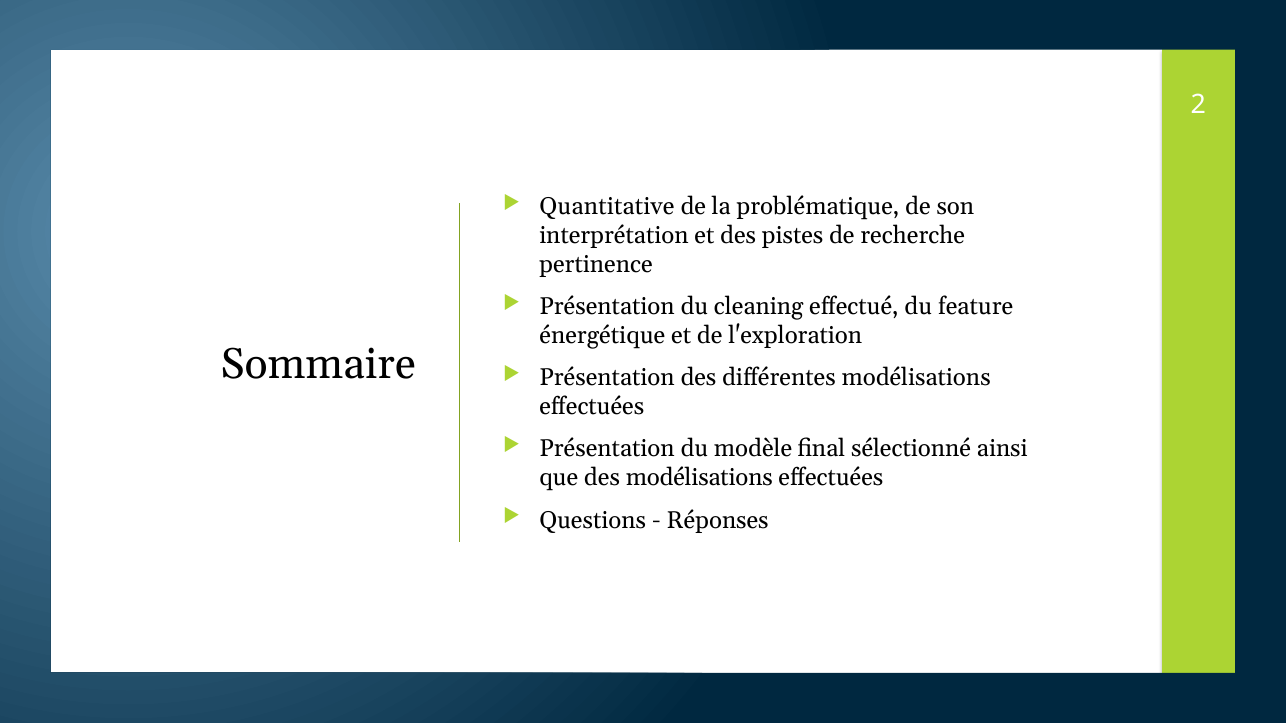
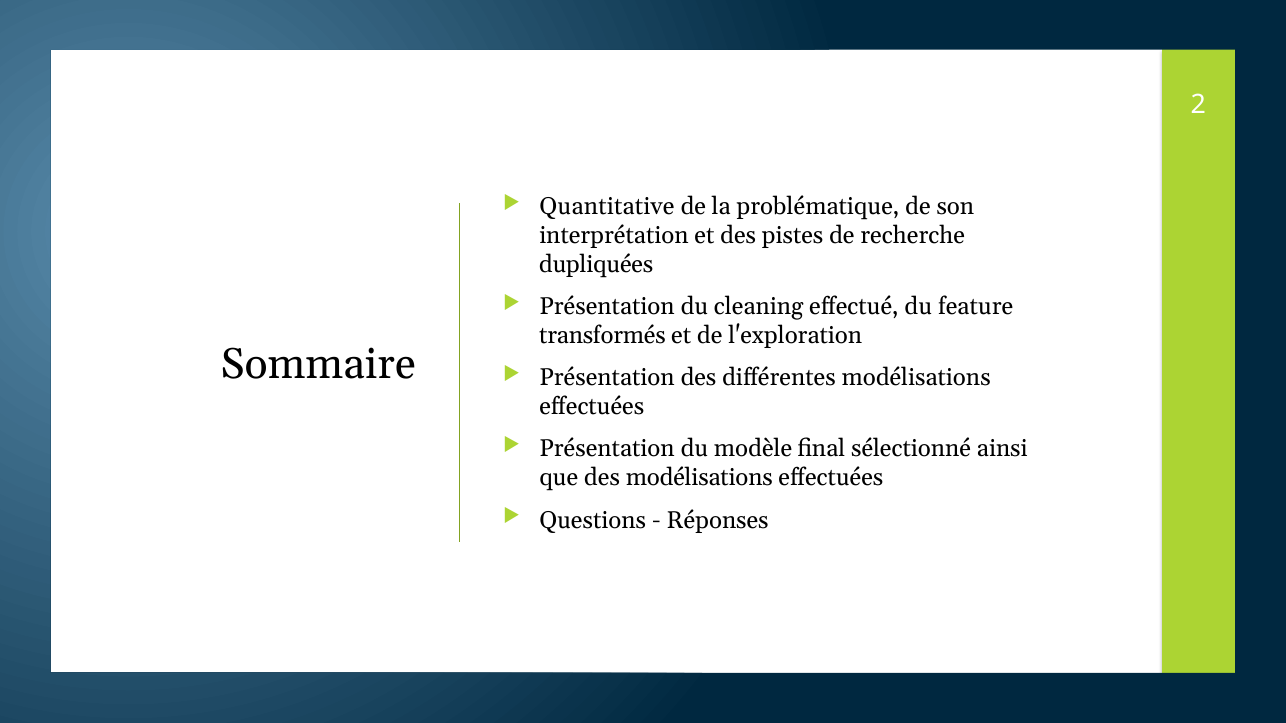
pertinence: pertinence -> dupliquées (596, 264)
énergétique: énergétique -> transformés (602, 336)
